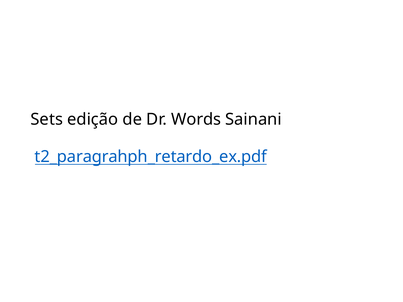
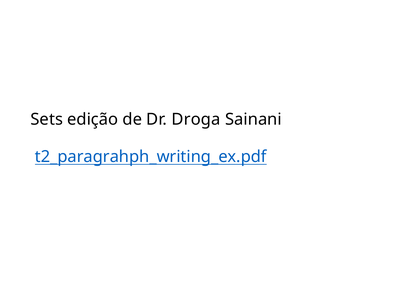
Words: Words -> Droga (196, 119)
t2_paragrahph_retardo_ex.pdf: t2_paragrahph_retardo_ex.pdf -> t2_paragrahph_writing_ex.pdf (151, 157)
